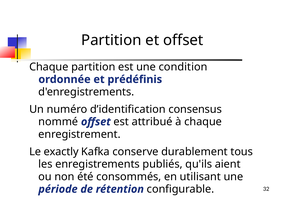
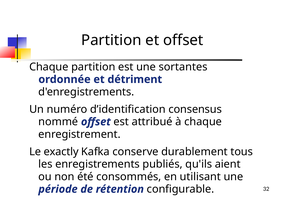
condition: condition -> sortantes (183, 67)
prédéfinis: prédéfinis -> détriment (135, 79)
